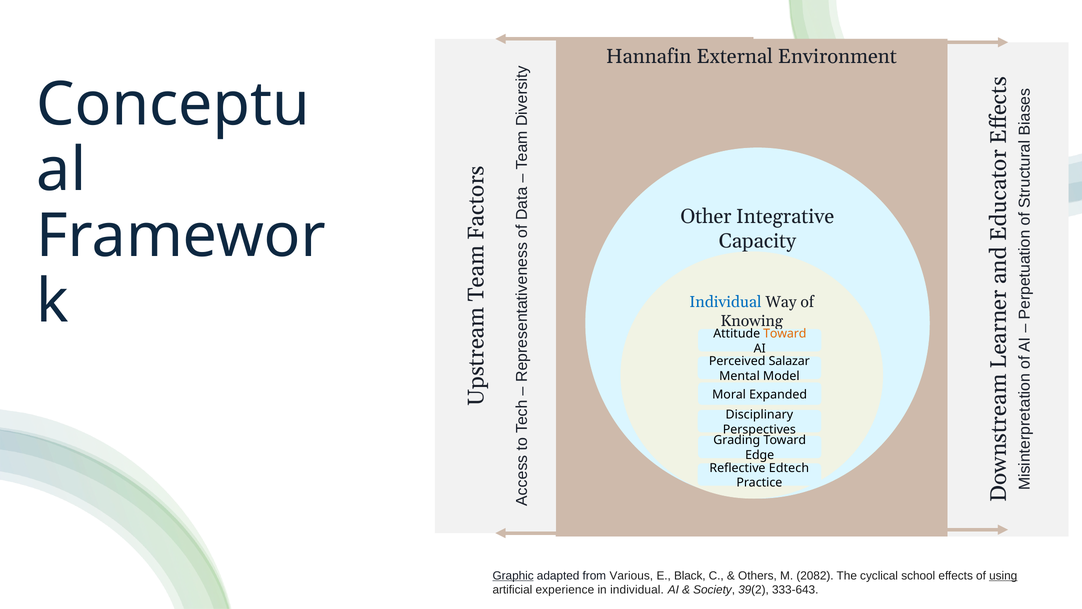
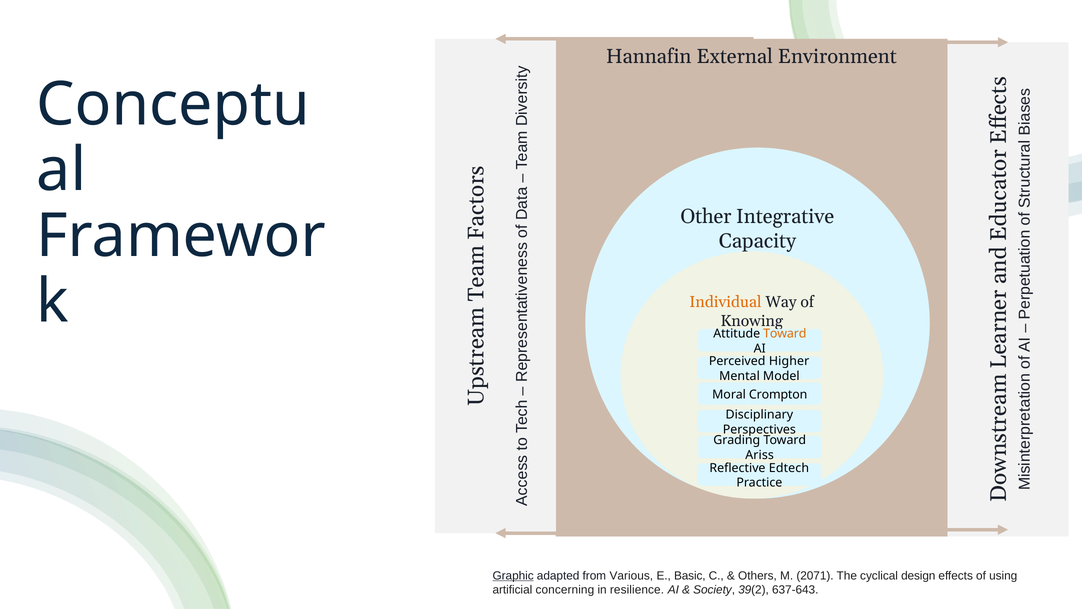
Individual colour: blue -> orange (725, 302)
Salazar: Salazar -> Higher (789, 361)
Expanded: Expanded -> Crompton (778, 394)
Edge: Edge -> Ariss (760, 455)
Black: Black -> Basic (690, 575)
2082: 2082 -> 2071 (815, 575)
school: school -> design (918, 575)
using underline: present -> none (1003, 575)
experience: experience -> concerning (565, 590)
in individual: individual -> resilience (637, 590)
333-643: 333-643 -> 637-643 (795, 590)
